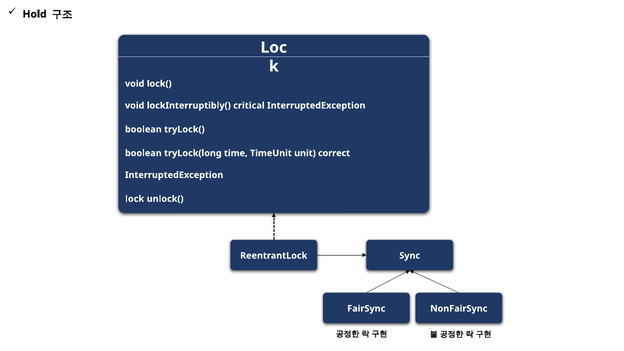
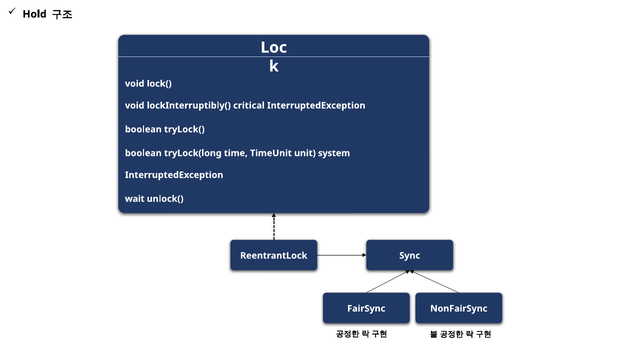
correct: correct -> system (334, 153)
lock: lock -> wait (135, 199)
